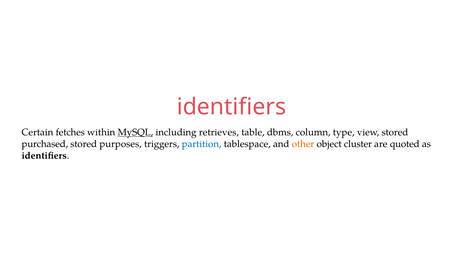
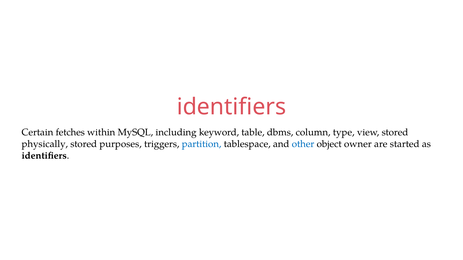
MySQL underline: present -> none (135, 133)
retrieves: retrieves -> keyword (219, 133)
purchased: purchased -> physically (45, 144)
other colour: orange -> blue (303, 144)
cluster: cluster -> owner (358, 144)
quoted: quoted -> started (405, 144)
